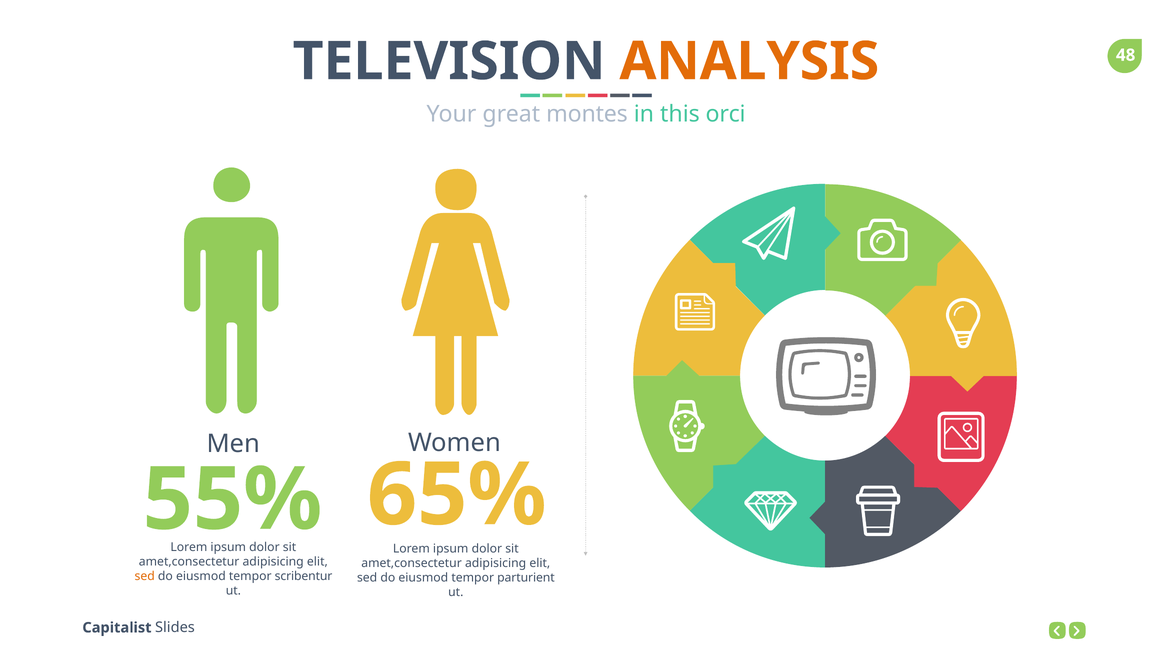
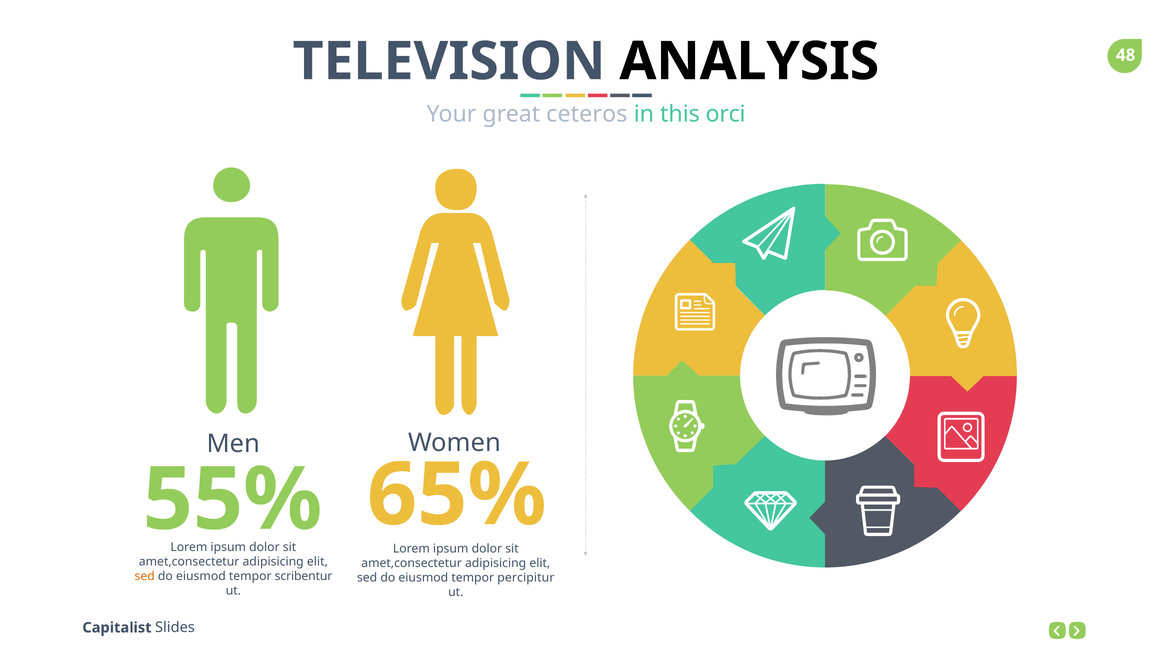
ANALYSIS colour: orange -> black (749, 62)
montes: montes -> ceteros (587, 114)
parturient: parturient -> percipitur (526, 578)
